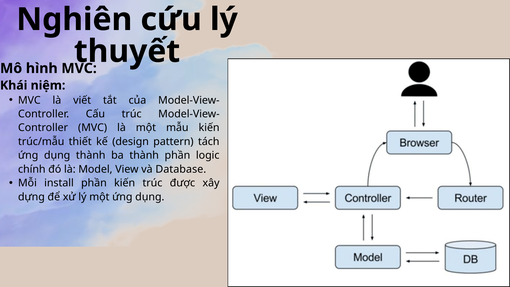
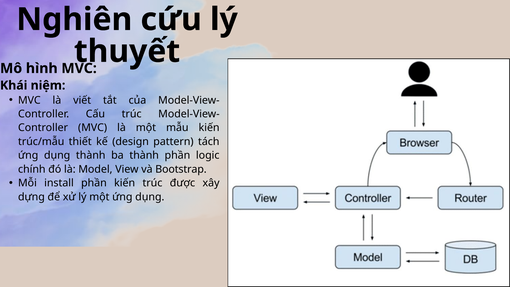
Database: Database -> Bootstrap (181, 169)
